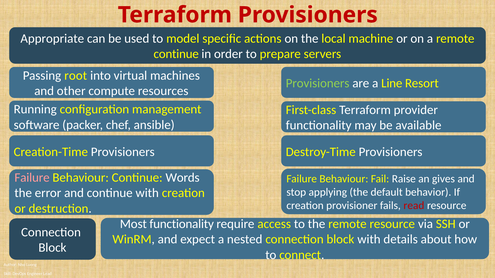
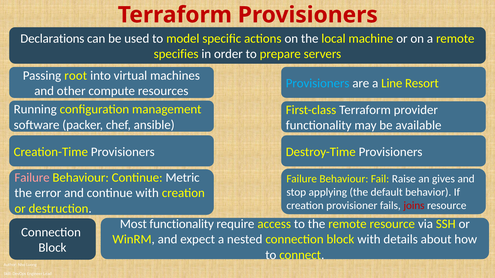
Appropriate: Appropriate -> Declarations (52, 39)
continue: continue -> specifies (176, 54)
Provisioners colour: light green -> light blue (318, 83)
Words: Words -> Metric (183, 178)
read: read -> joins (414, 206)
